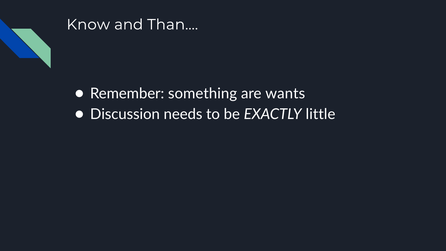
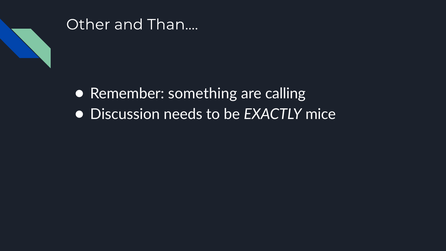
Know: Know -> Other (88, 25)
wants: wants -> calling (285, 94)
little: little -> mice (321, 114)
